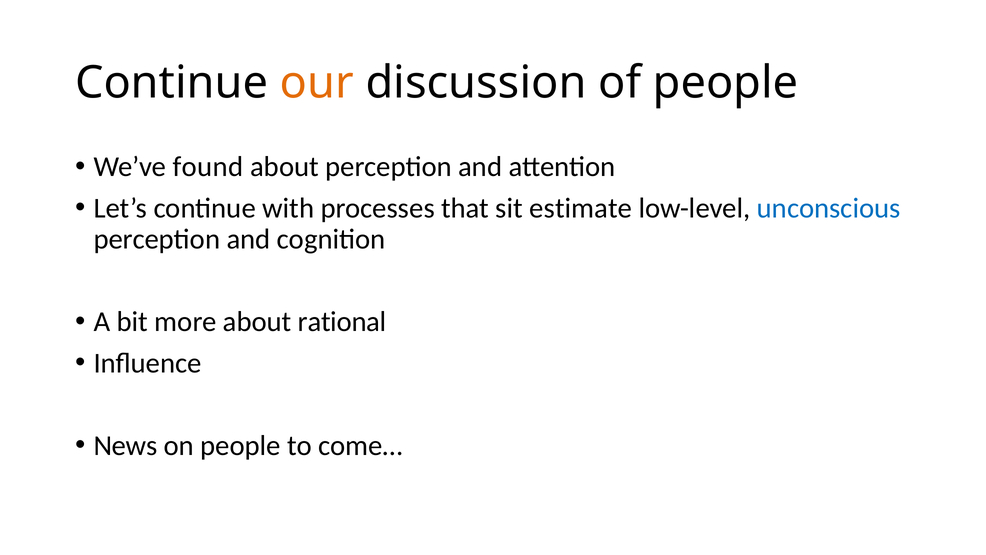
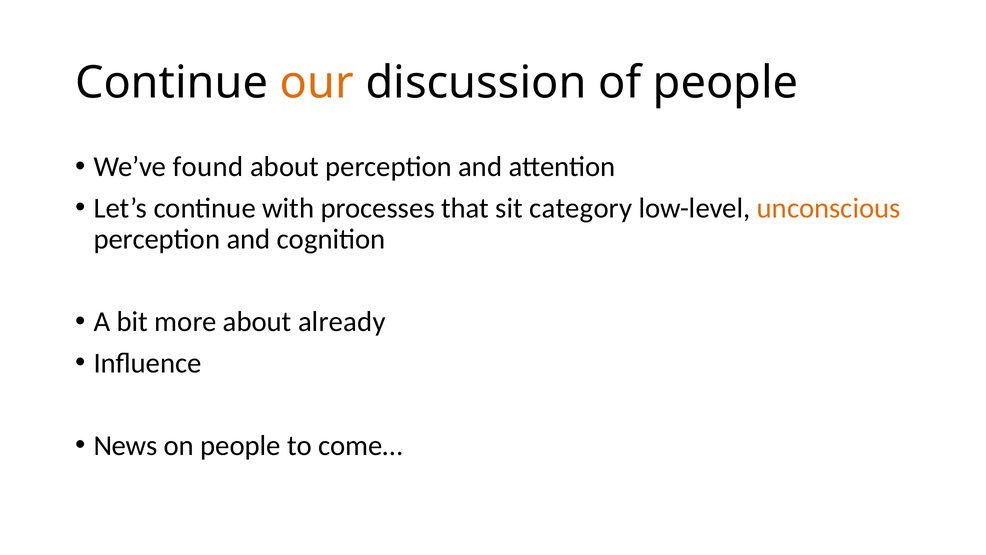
estimate: estimate -> category (581, 208)
unconscious colour: blue -> orange (829, 208)
rational: rational -> already (342, 321)
